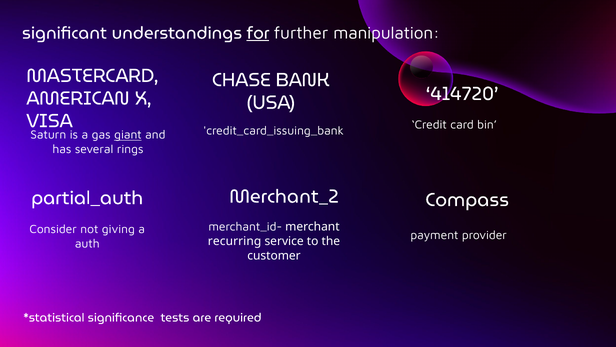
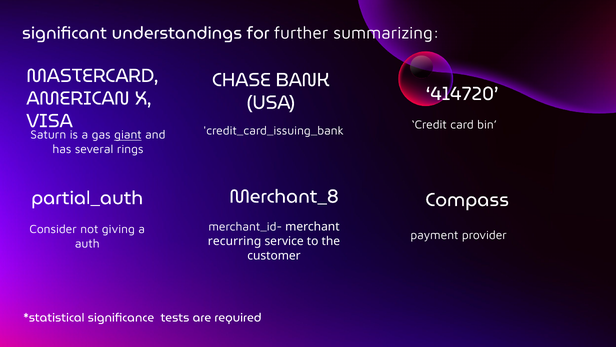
for underline: present -> none (258, 33)
manipulation: manipulation -> summarizing (386, 33)
Merchant_2: Merchant_2 -> Merchant_8 (284, 196)
